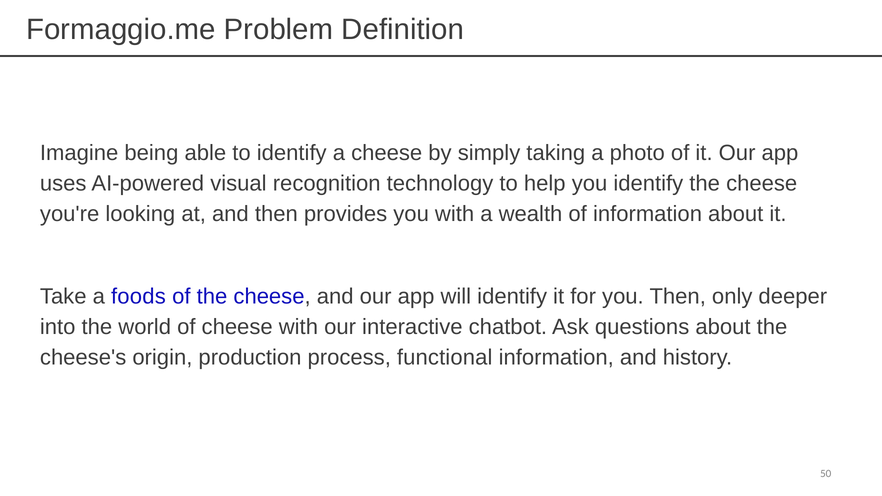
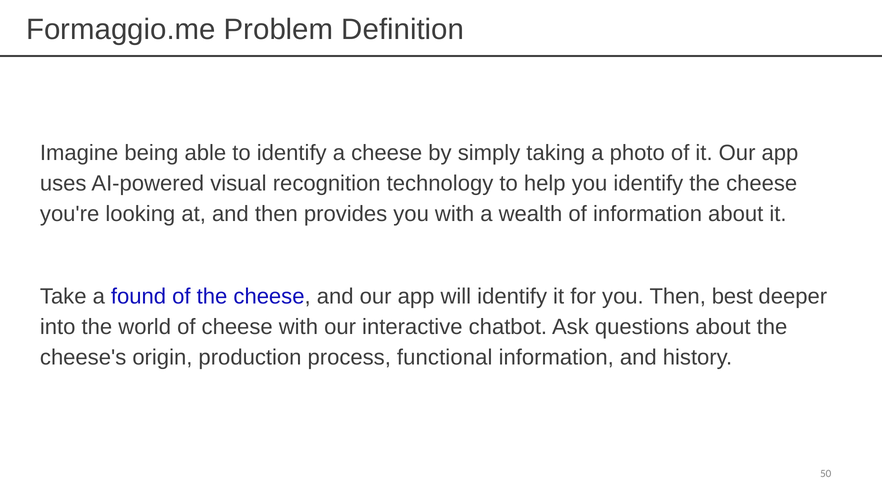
foods: foods -> found (139, 297)
only: only -> best (732, 297)
